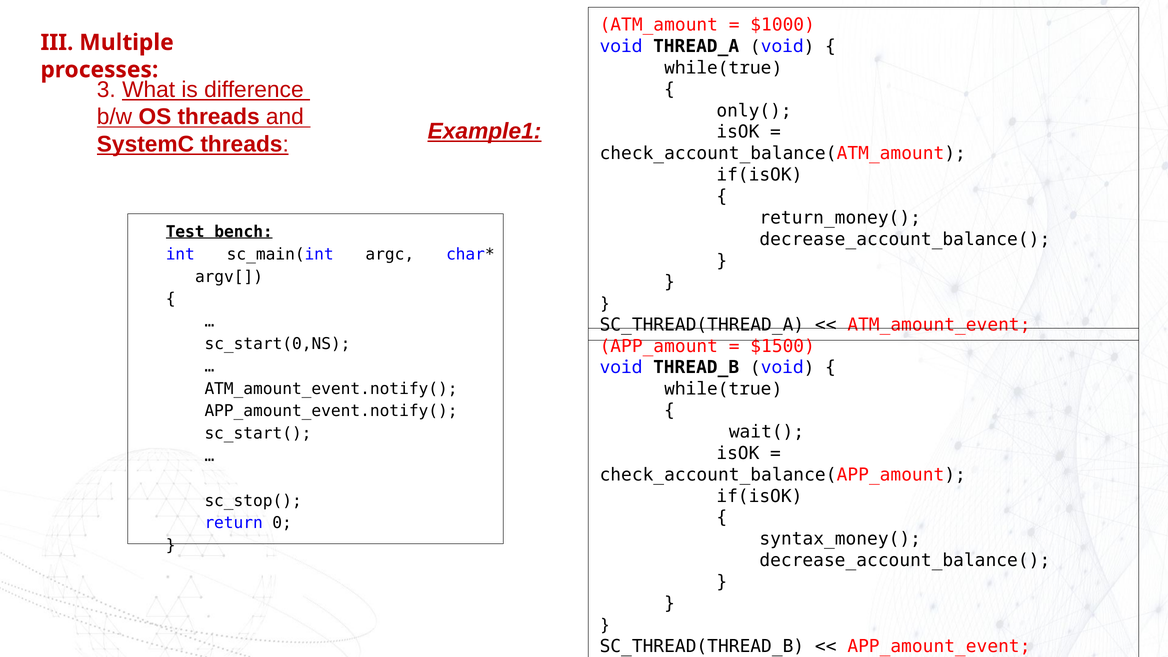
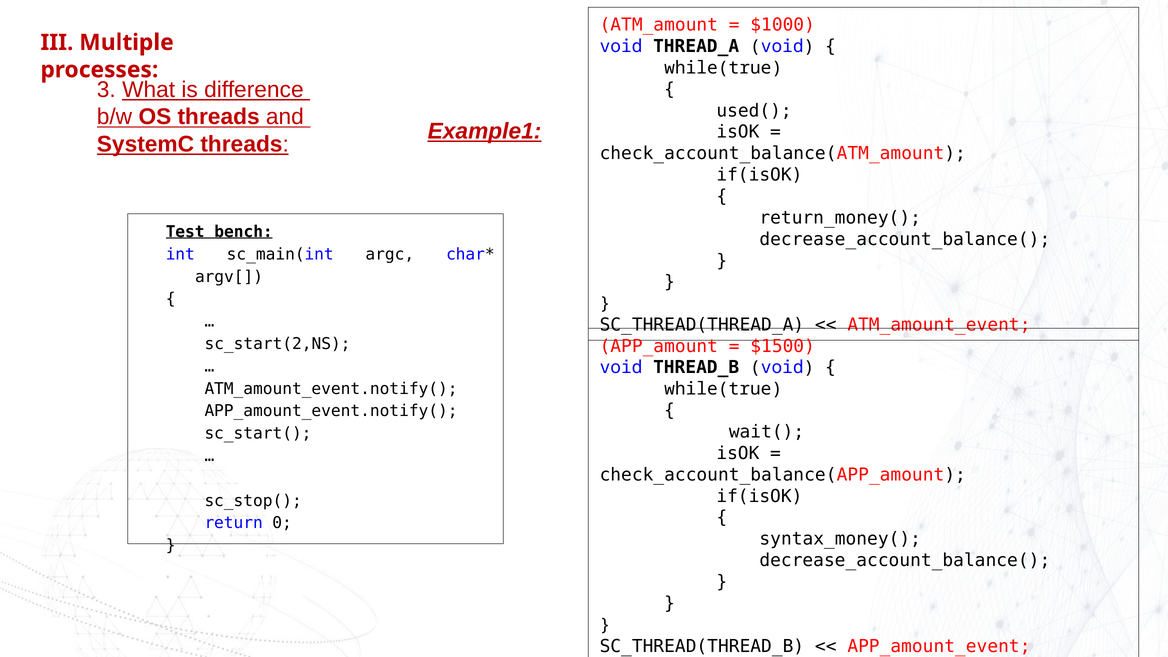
only(: only( -> used( (754, 111)
sc_start(0,NS: sc_start(0,NS -> sc_start(2,NS (278, 344)
